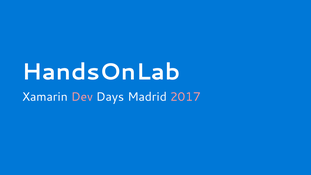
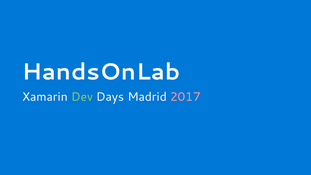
Dev colour: pink -> light green (82, 97)
